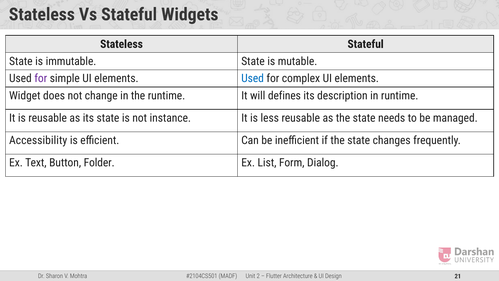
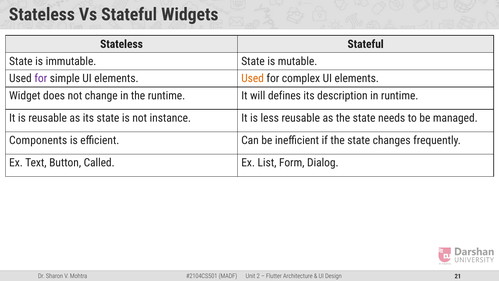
Used colour: blue -> orange (253, 78)
Accessibility: Accessibility -> Components (38, 140)
Folder: Folder -> Called (99, 163)
